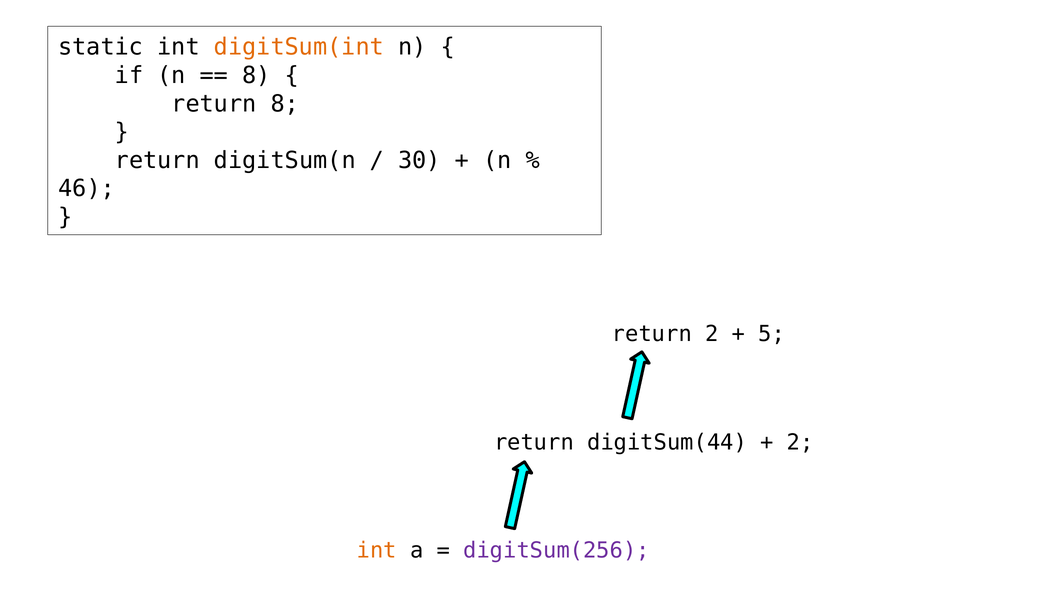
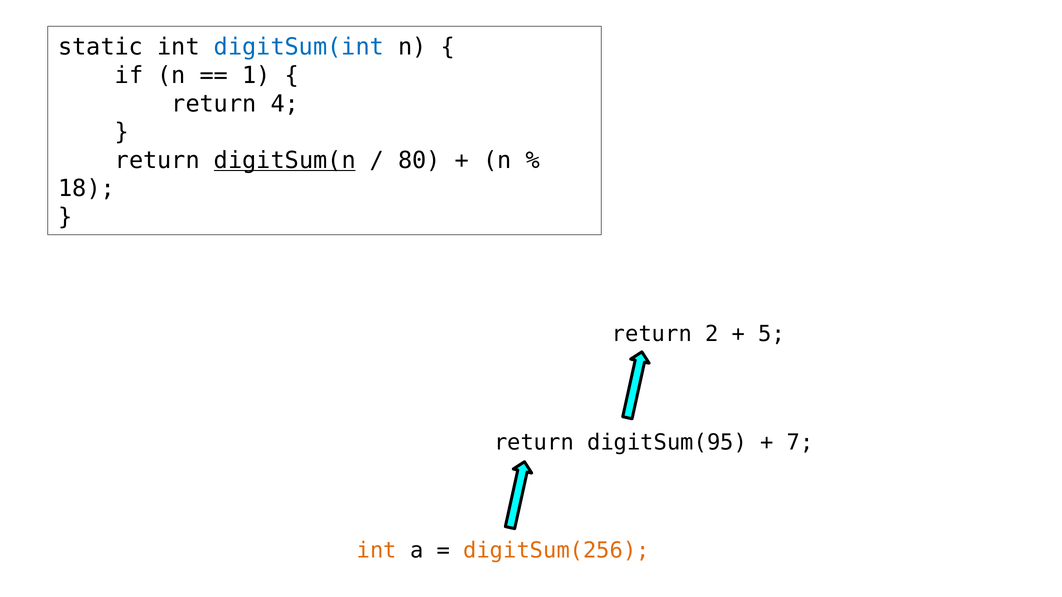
digitSum(int colour: orange -> blue (299, 47)
8: 8 -> 1 (256, 76)
return 8: 8 -> 4 (285, 104)
digitSum(n underline: none -> present (285, 160)
30: 30 -> 80 (419, 160)
46: 46 -> 18 (87, 189)
digitSum(44: digitSum(44 -> digitSum(95 (667, 443)
2: 2 -> 7 (800, 443)
digitSum(256 colour: purple -> orange (557, 551)
